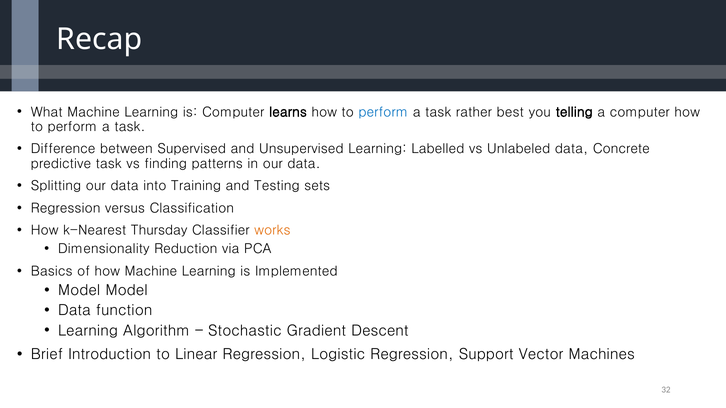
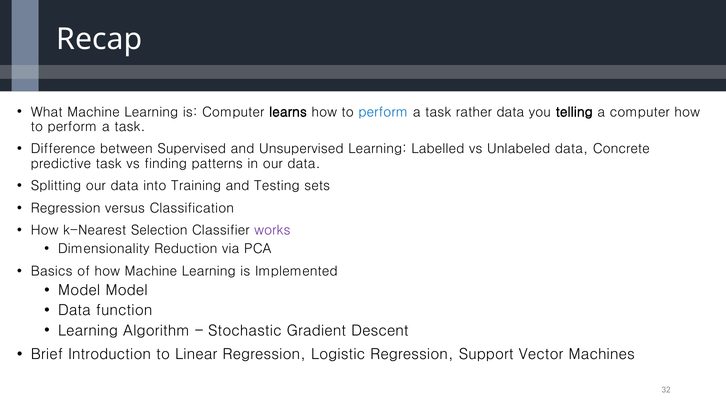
rather best: best -> data (510, 112)
Thursday: Thursday -> Selection (159, 231)
works colour: orange -> purple (272, 231)
